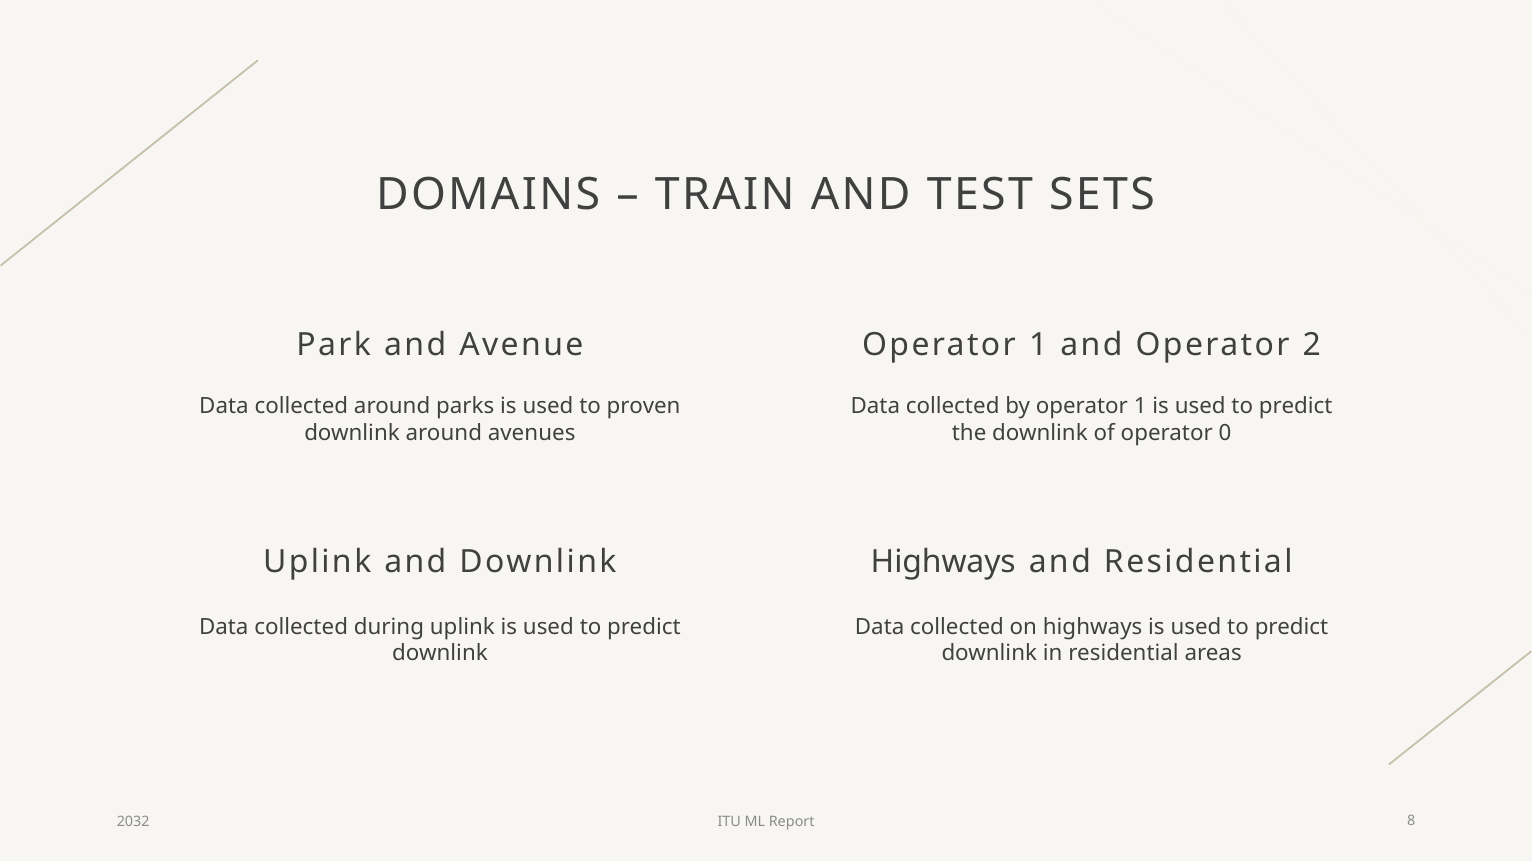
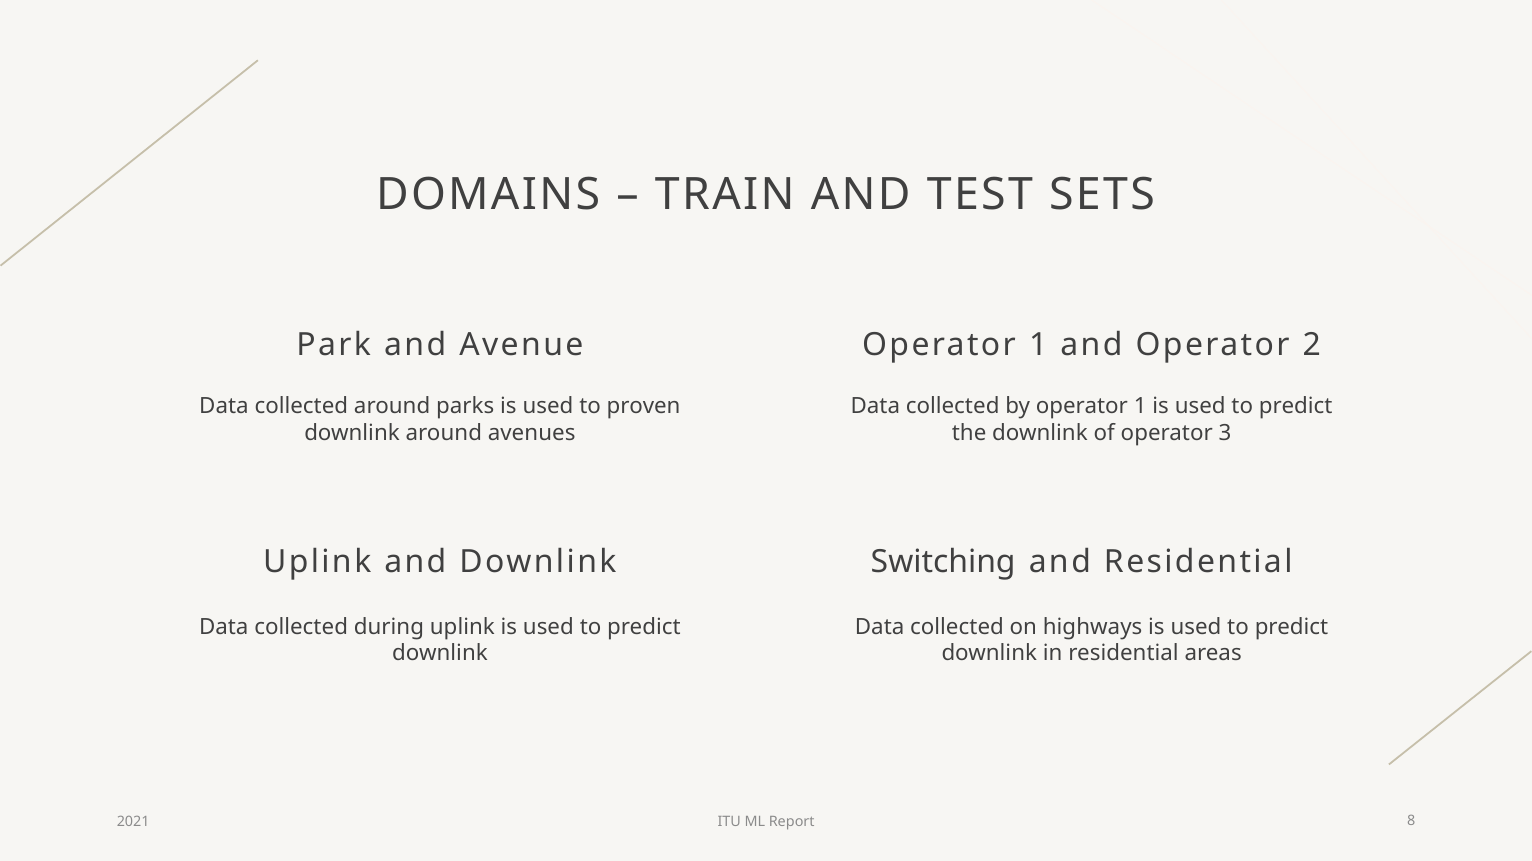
0: 0 -> 3 (1225, 433)
Highways: Highways -> Switching (943, 562)
2032: 2032 -> 2021 (133, 823)
